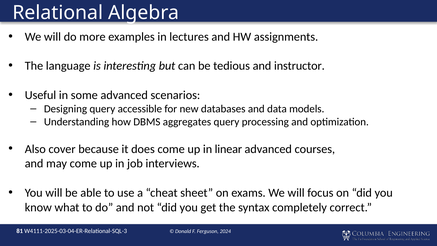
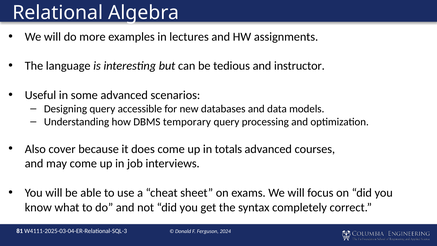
aggregates: aggregates -> temporary (187, 122)
linear: linear -> totals (228, 149)
